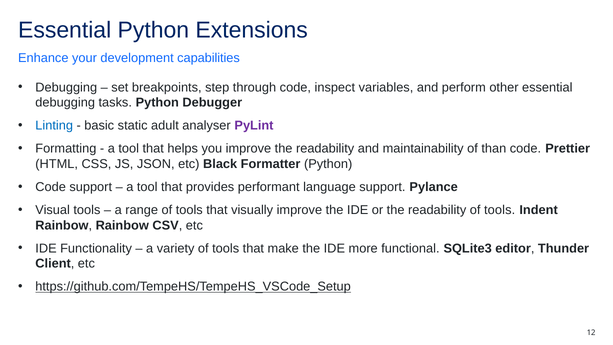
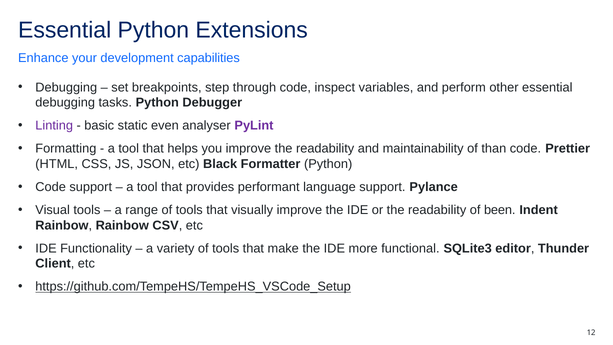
Linting colour: blue -> purple (54, 126)
adult: adult -> even (165, 126)
readability of tools: tools -> been (500, 210)
